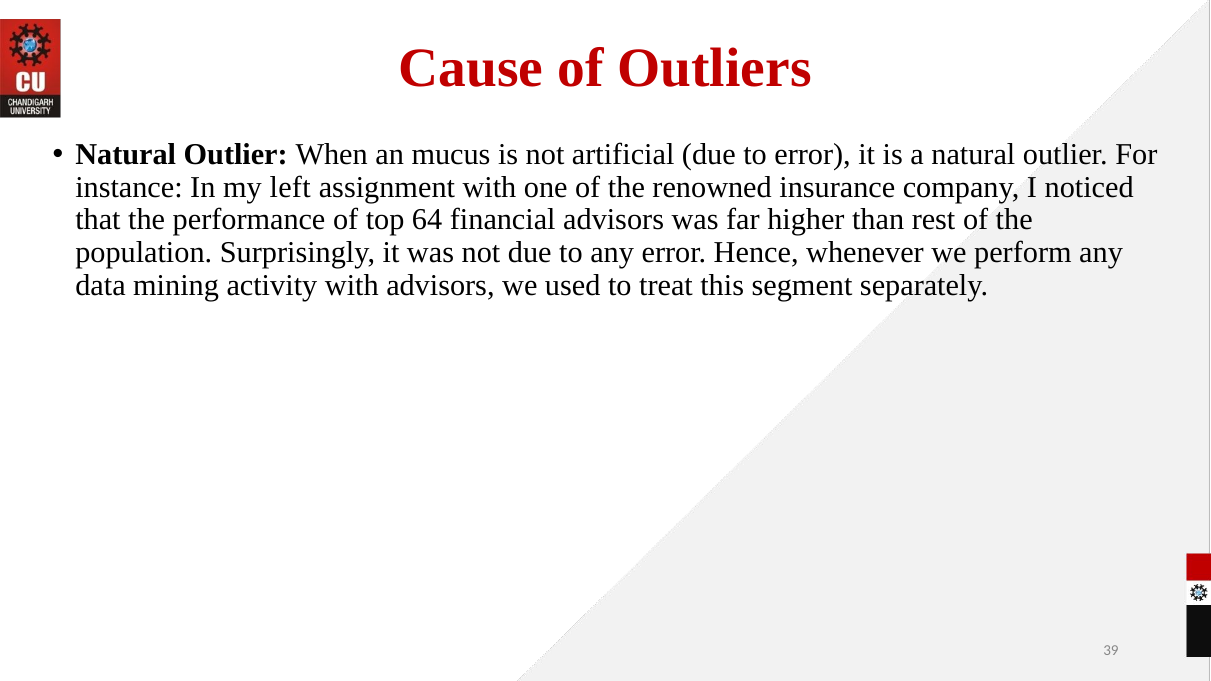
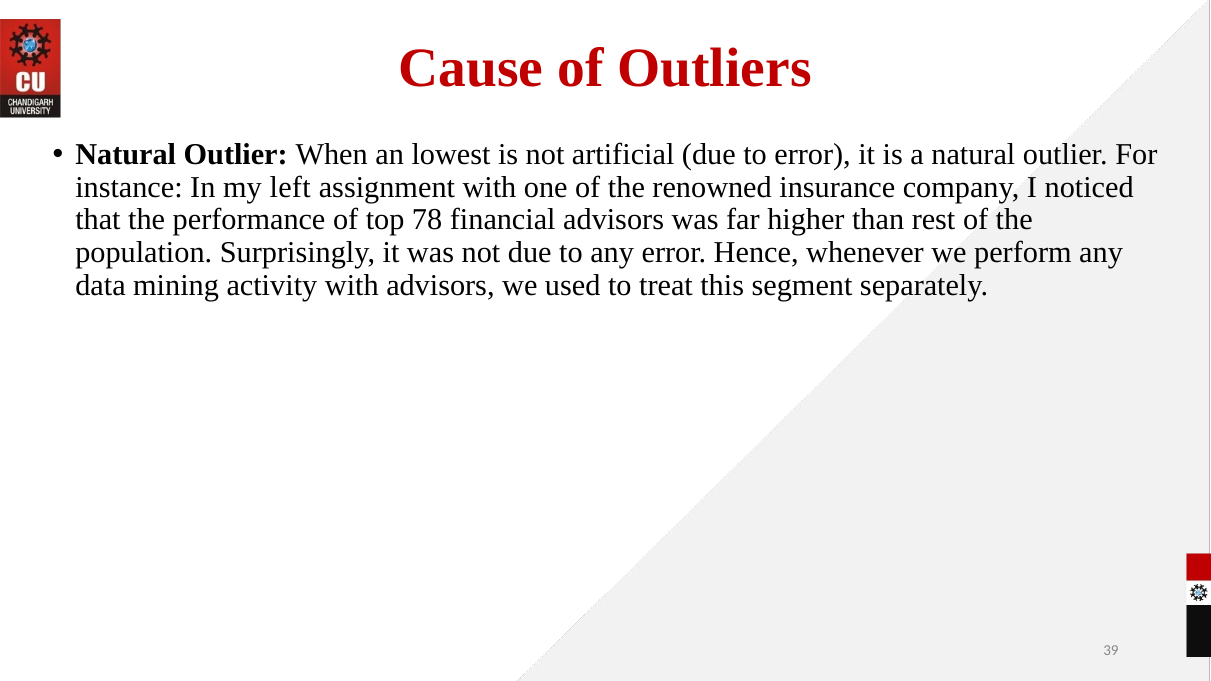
mucus: mucus -> lowest (451, 155)
64: 64 -> 78 (427, 220)
